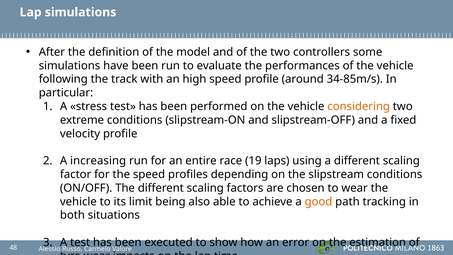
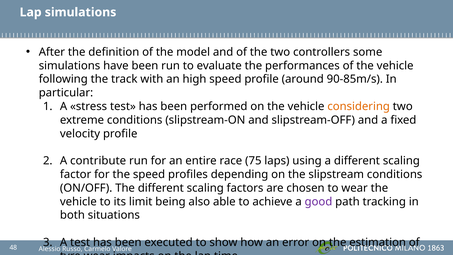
34-85m/s: 34-85m/s -> 90-85m/s (355, 79)
increasing: increasing -> contribute (98, 161)
19: 19 -> 75 (253, 161)
good colour: orange -> purple (318, 201)
